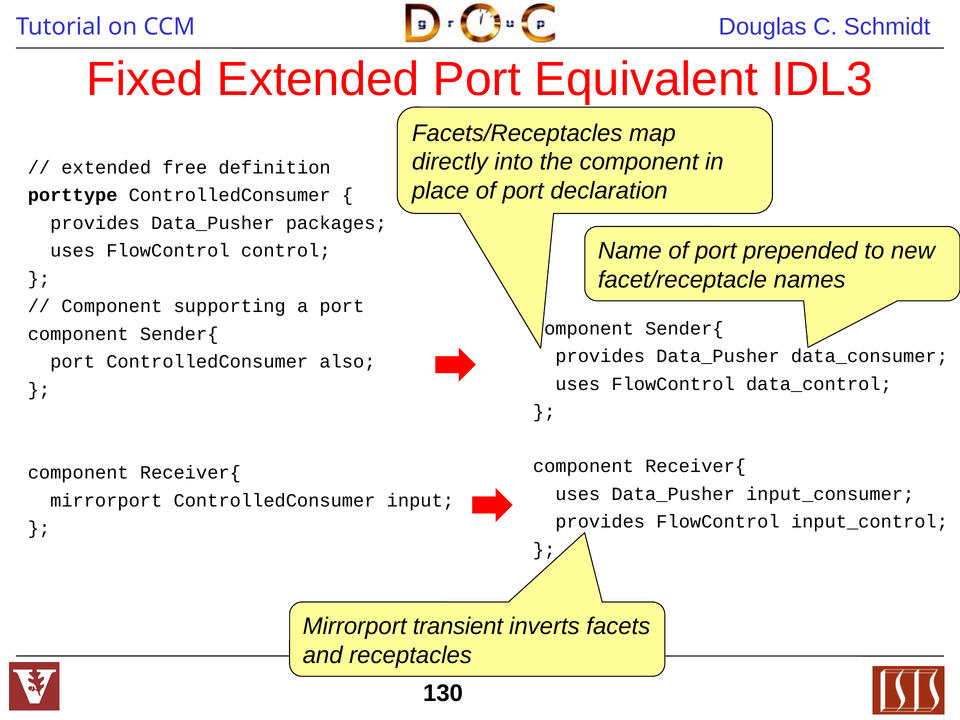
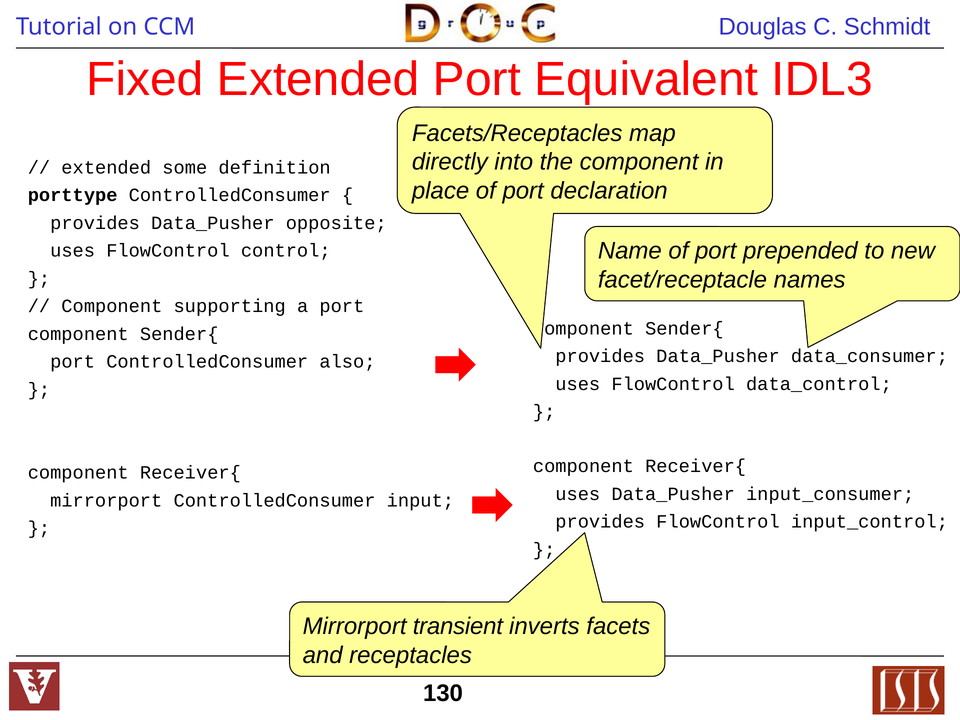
free: free -> some (185, 168)
packages: packages -> opposite (336, 223)
